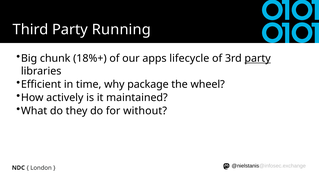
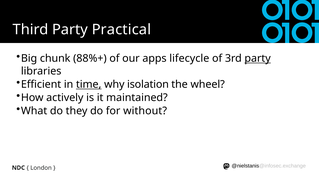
Running: Running -> Practical (121, 30)
18%+: 18%+ -> 88%+ (90, 59)
time underline: none -> present (89, 85)
package: package -> isolation (148, 85)
